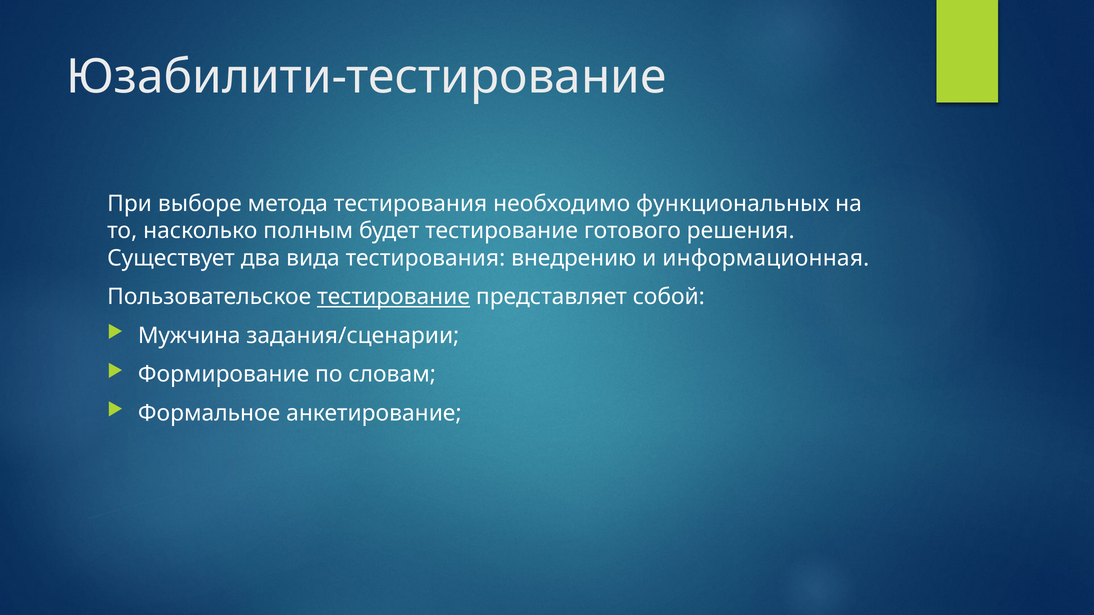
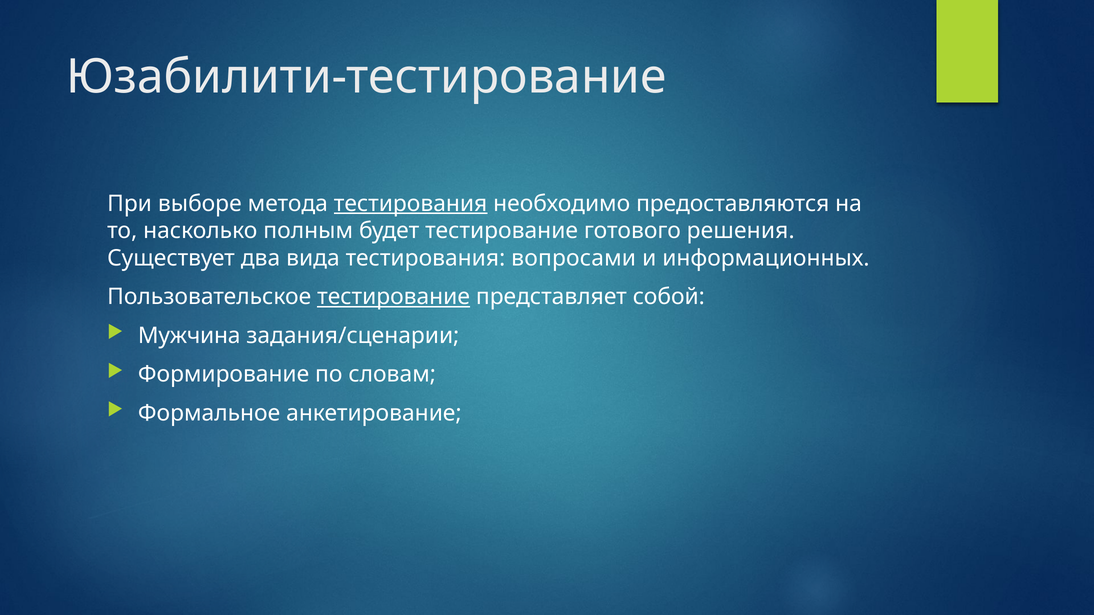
тестирования underline: none -> present (411, 204)
функциональных: функциональных -> предоставляются (733, 204)
внедрению: внедрению -> вопросами (574, 258)
информационная: информационная -> информационных (766, 258)
